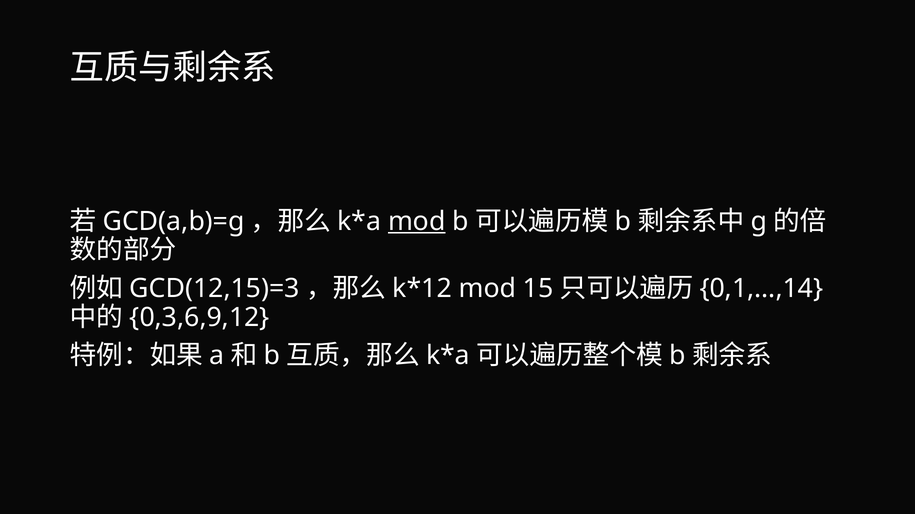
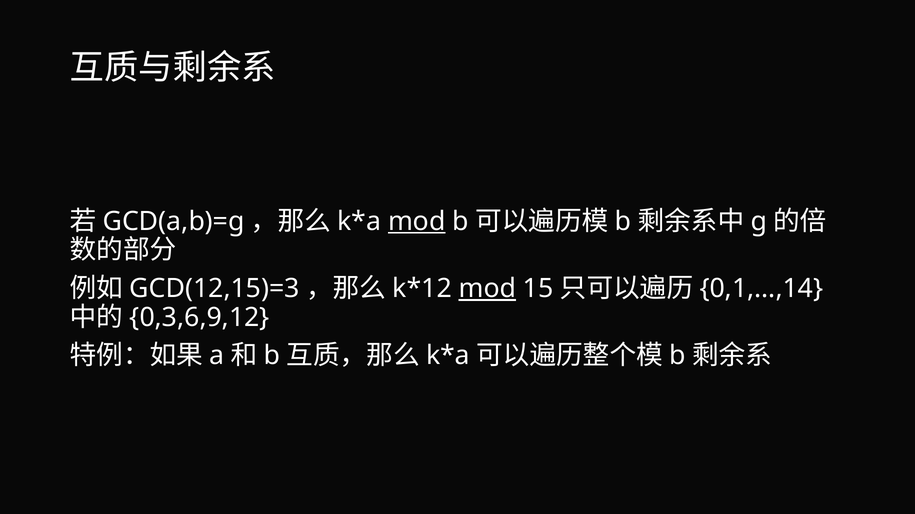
mod underline: none -> present (487, 289)
